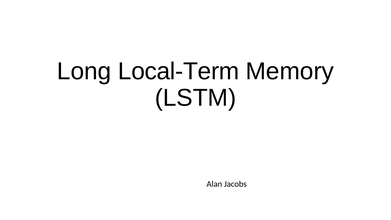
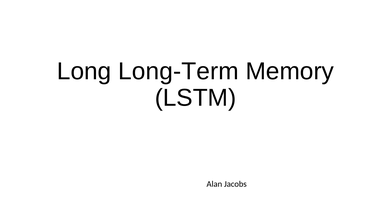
Local-Term: Local-Term -> Long-Term (178, 71)
